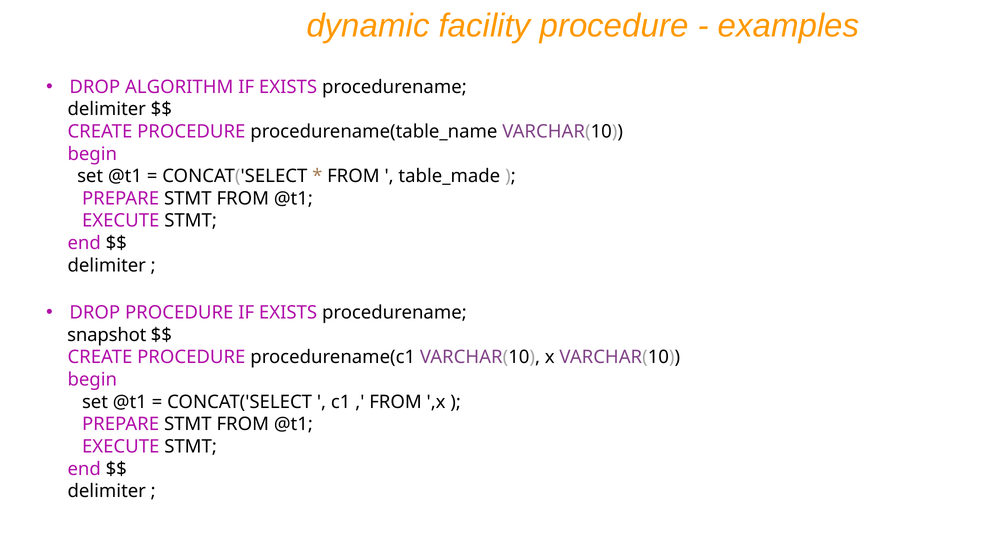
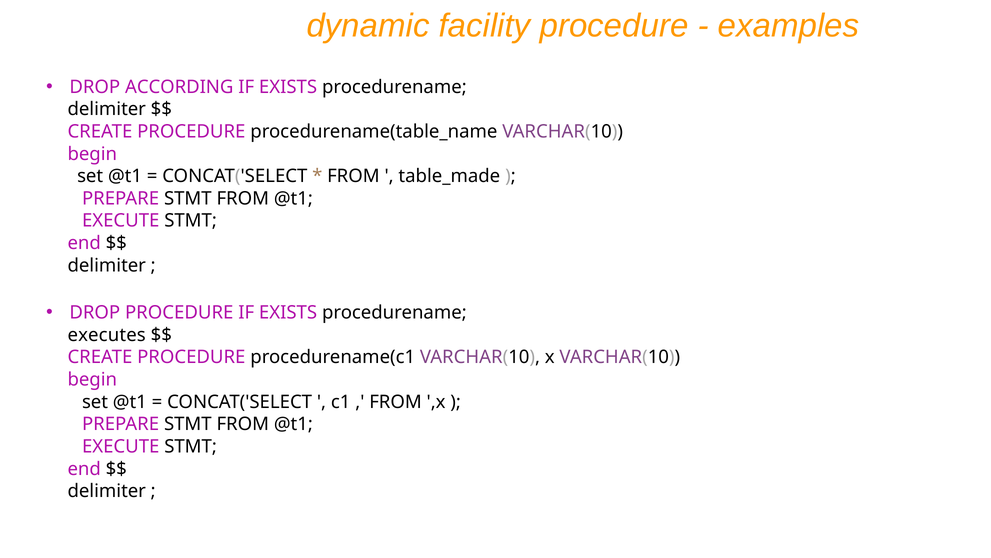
ALGORITHM: ALGORITHM -> ACCORDING (179, 87)
snapshot: snapshot -> executes (107, 335)
